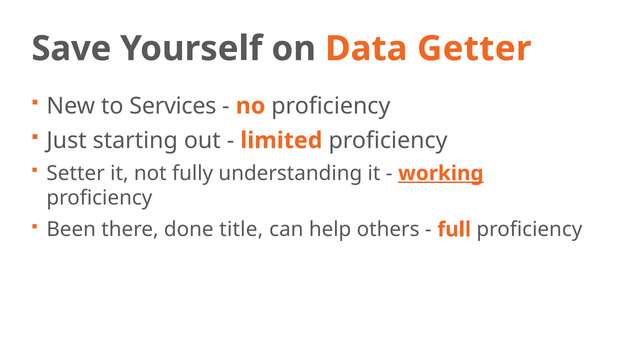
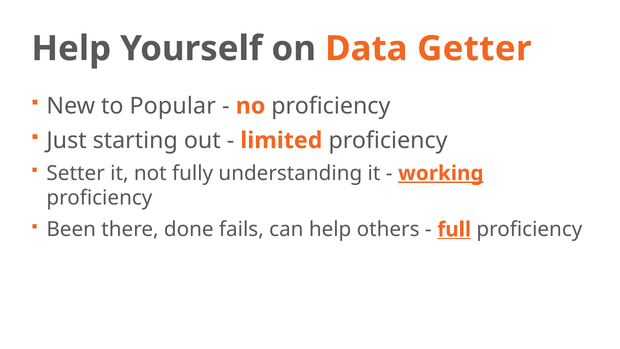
Save: Save -> Help (71, 49)
Services: Services -> Popular (173, 106)
title: title -> fails (241, 229)
full underline: none -> present (454, 229)
